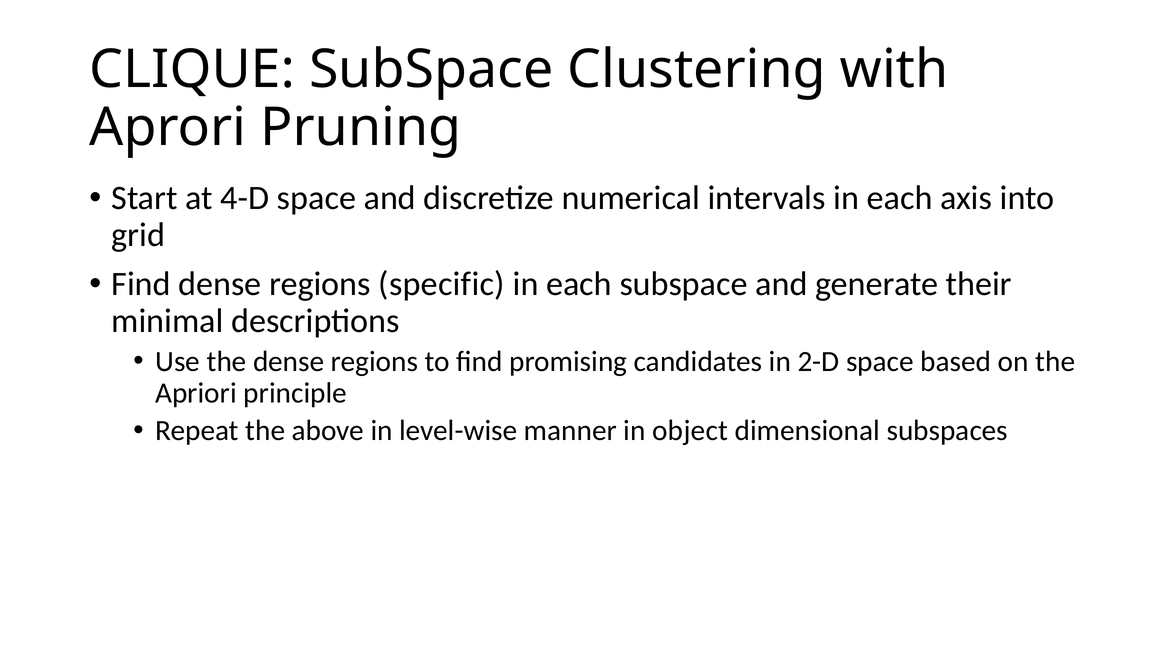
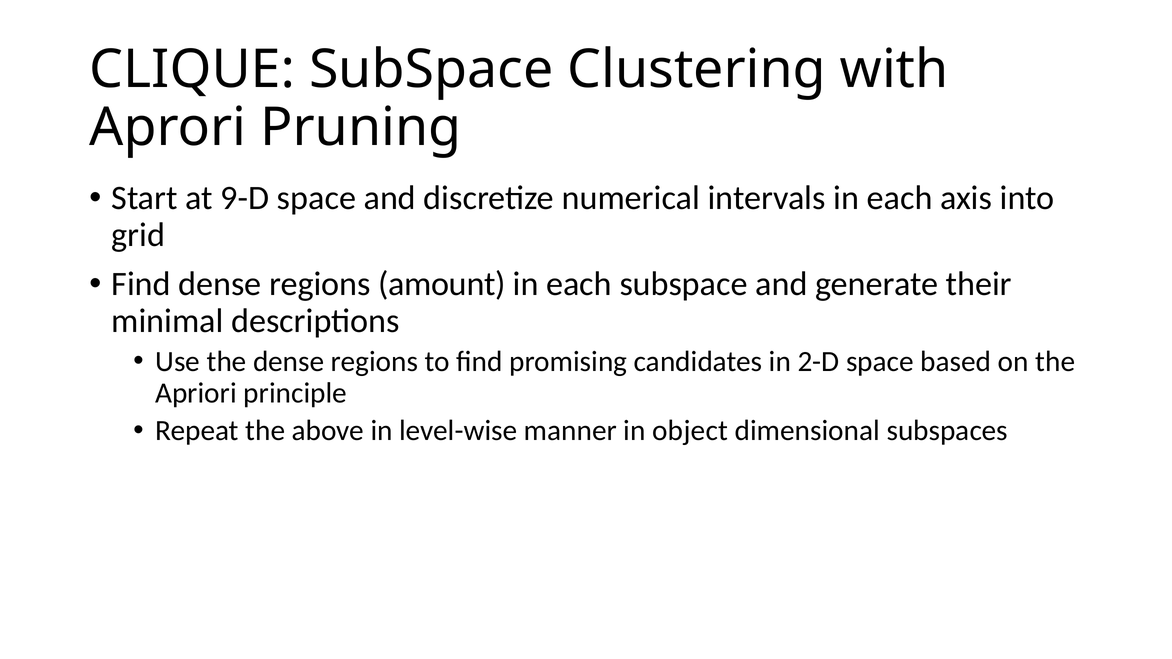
4-D: 4-D -> 9-D (245, 198)
specific: specific -> amount (442, 284)
